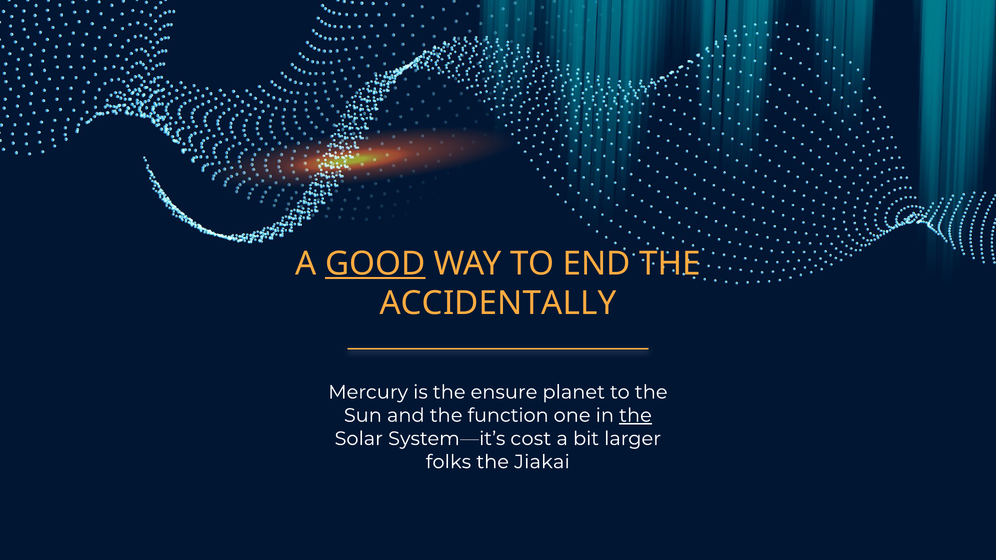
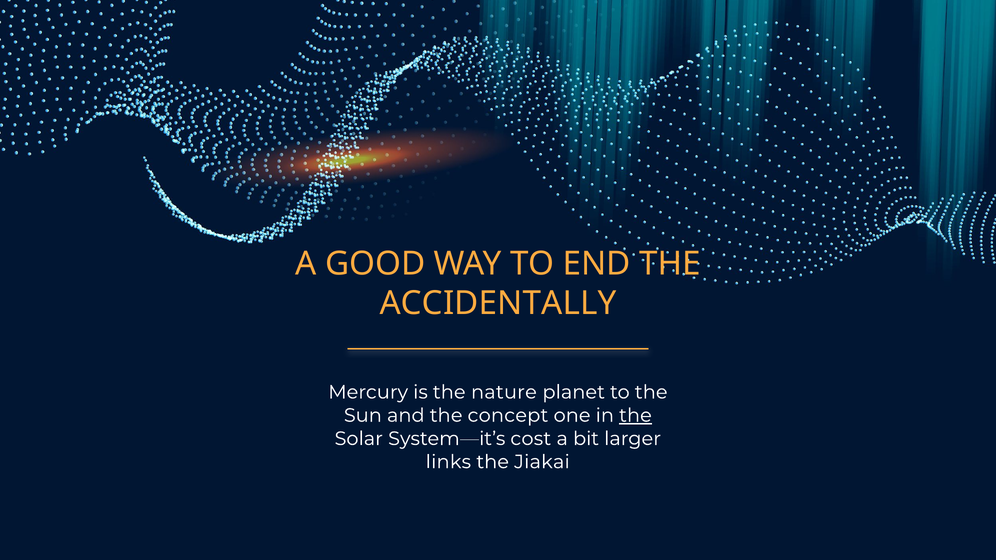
GOOD underline: present -> none (375, 264)
ensure: ensure -> nature (504, 392)
function: function -> concept (508, 416)
folks: folks -> links (448, 462)
